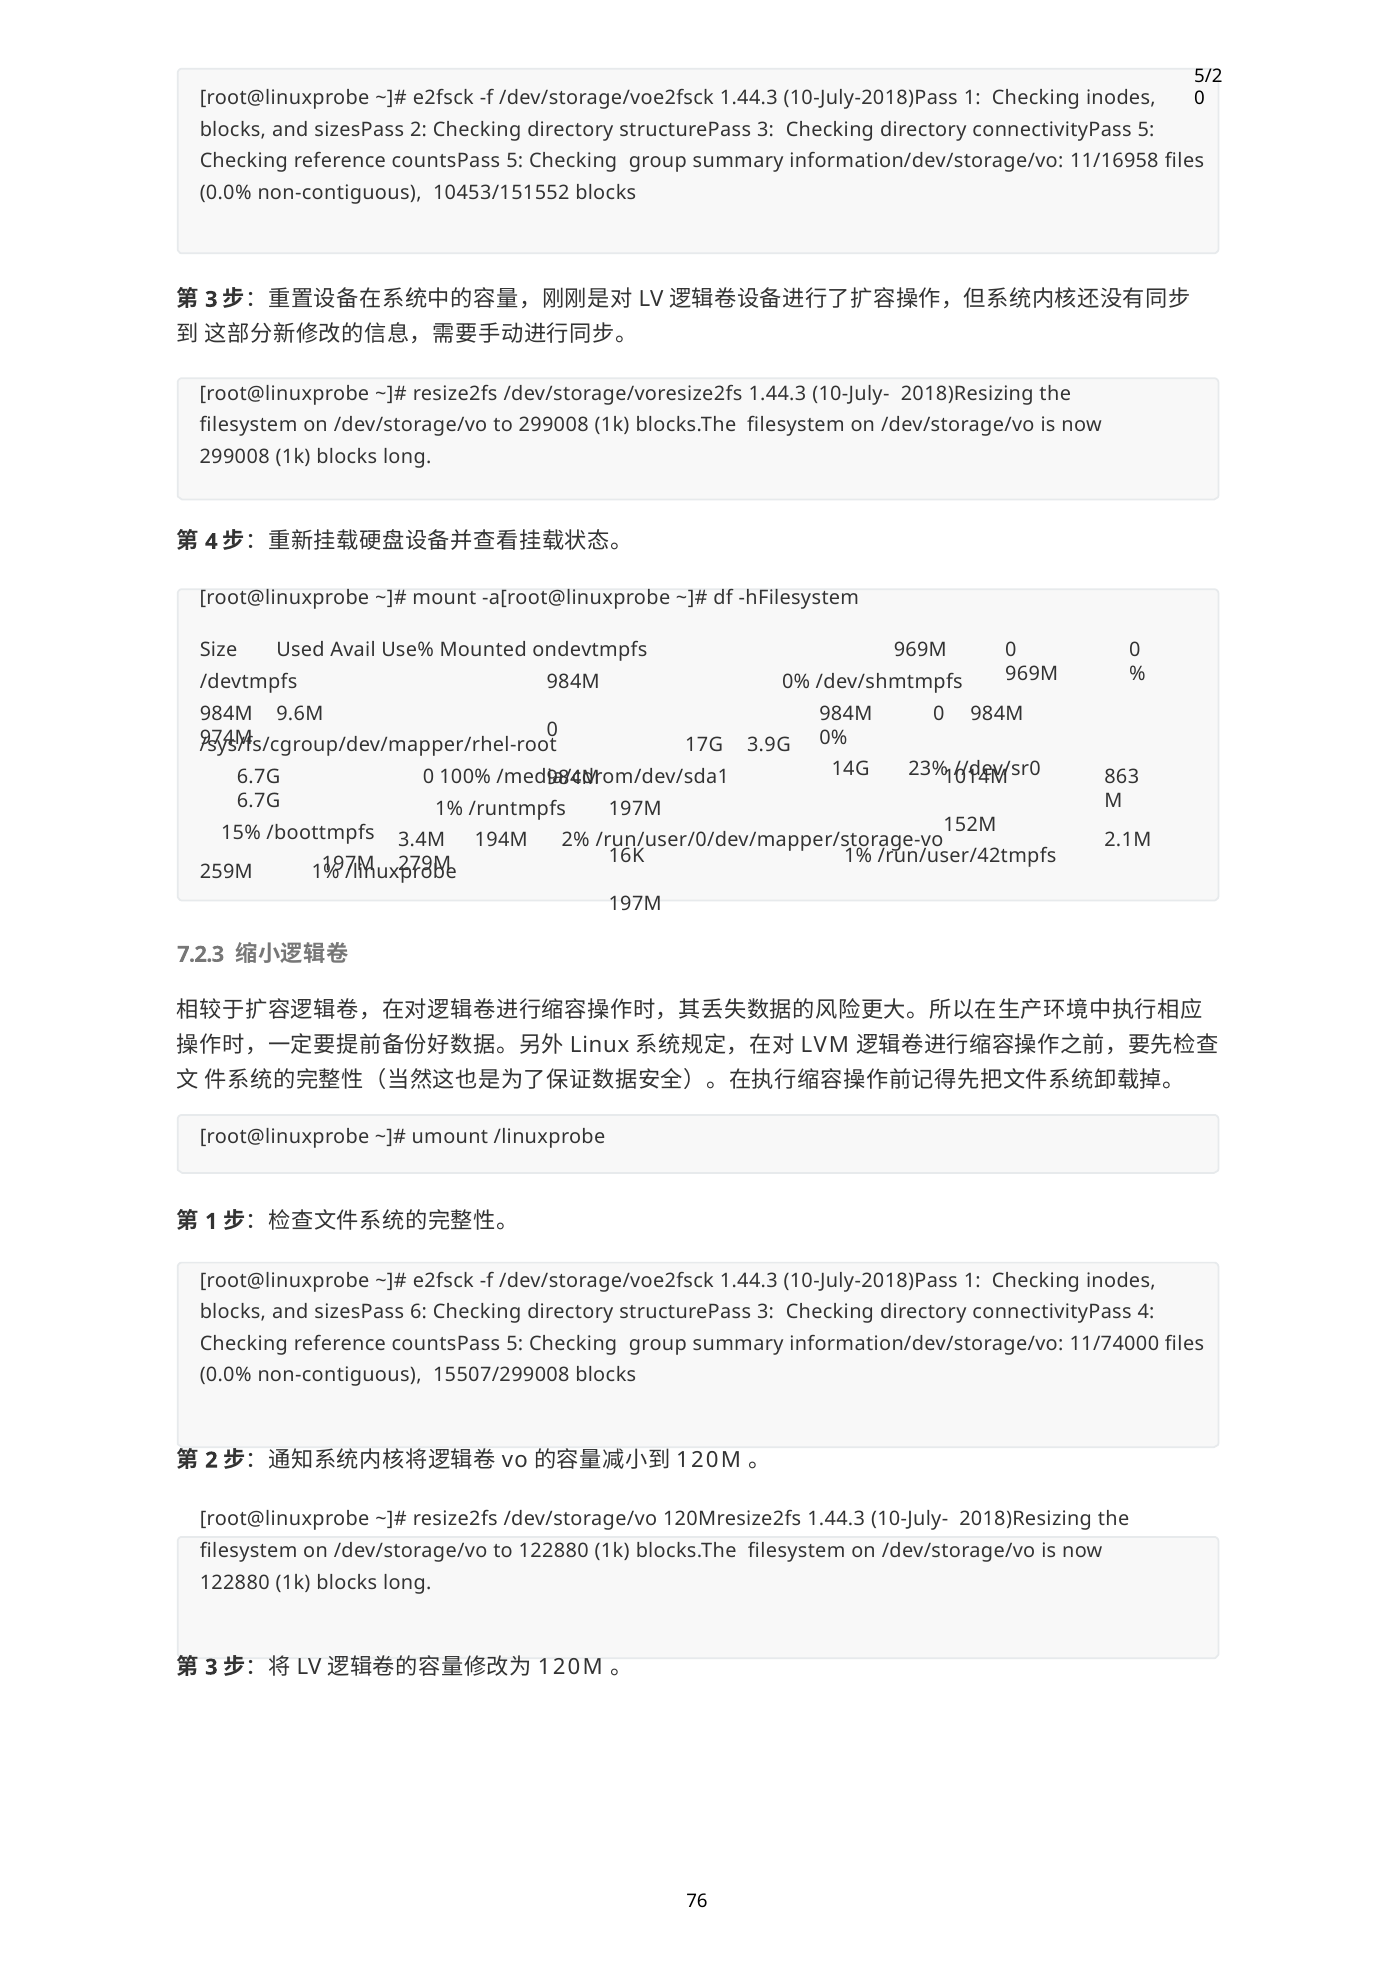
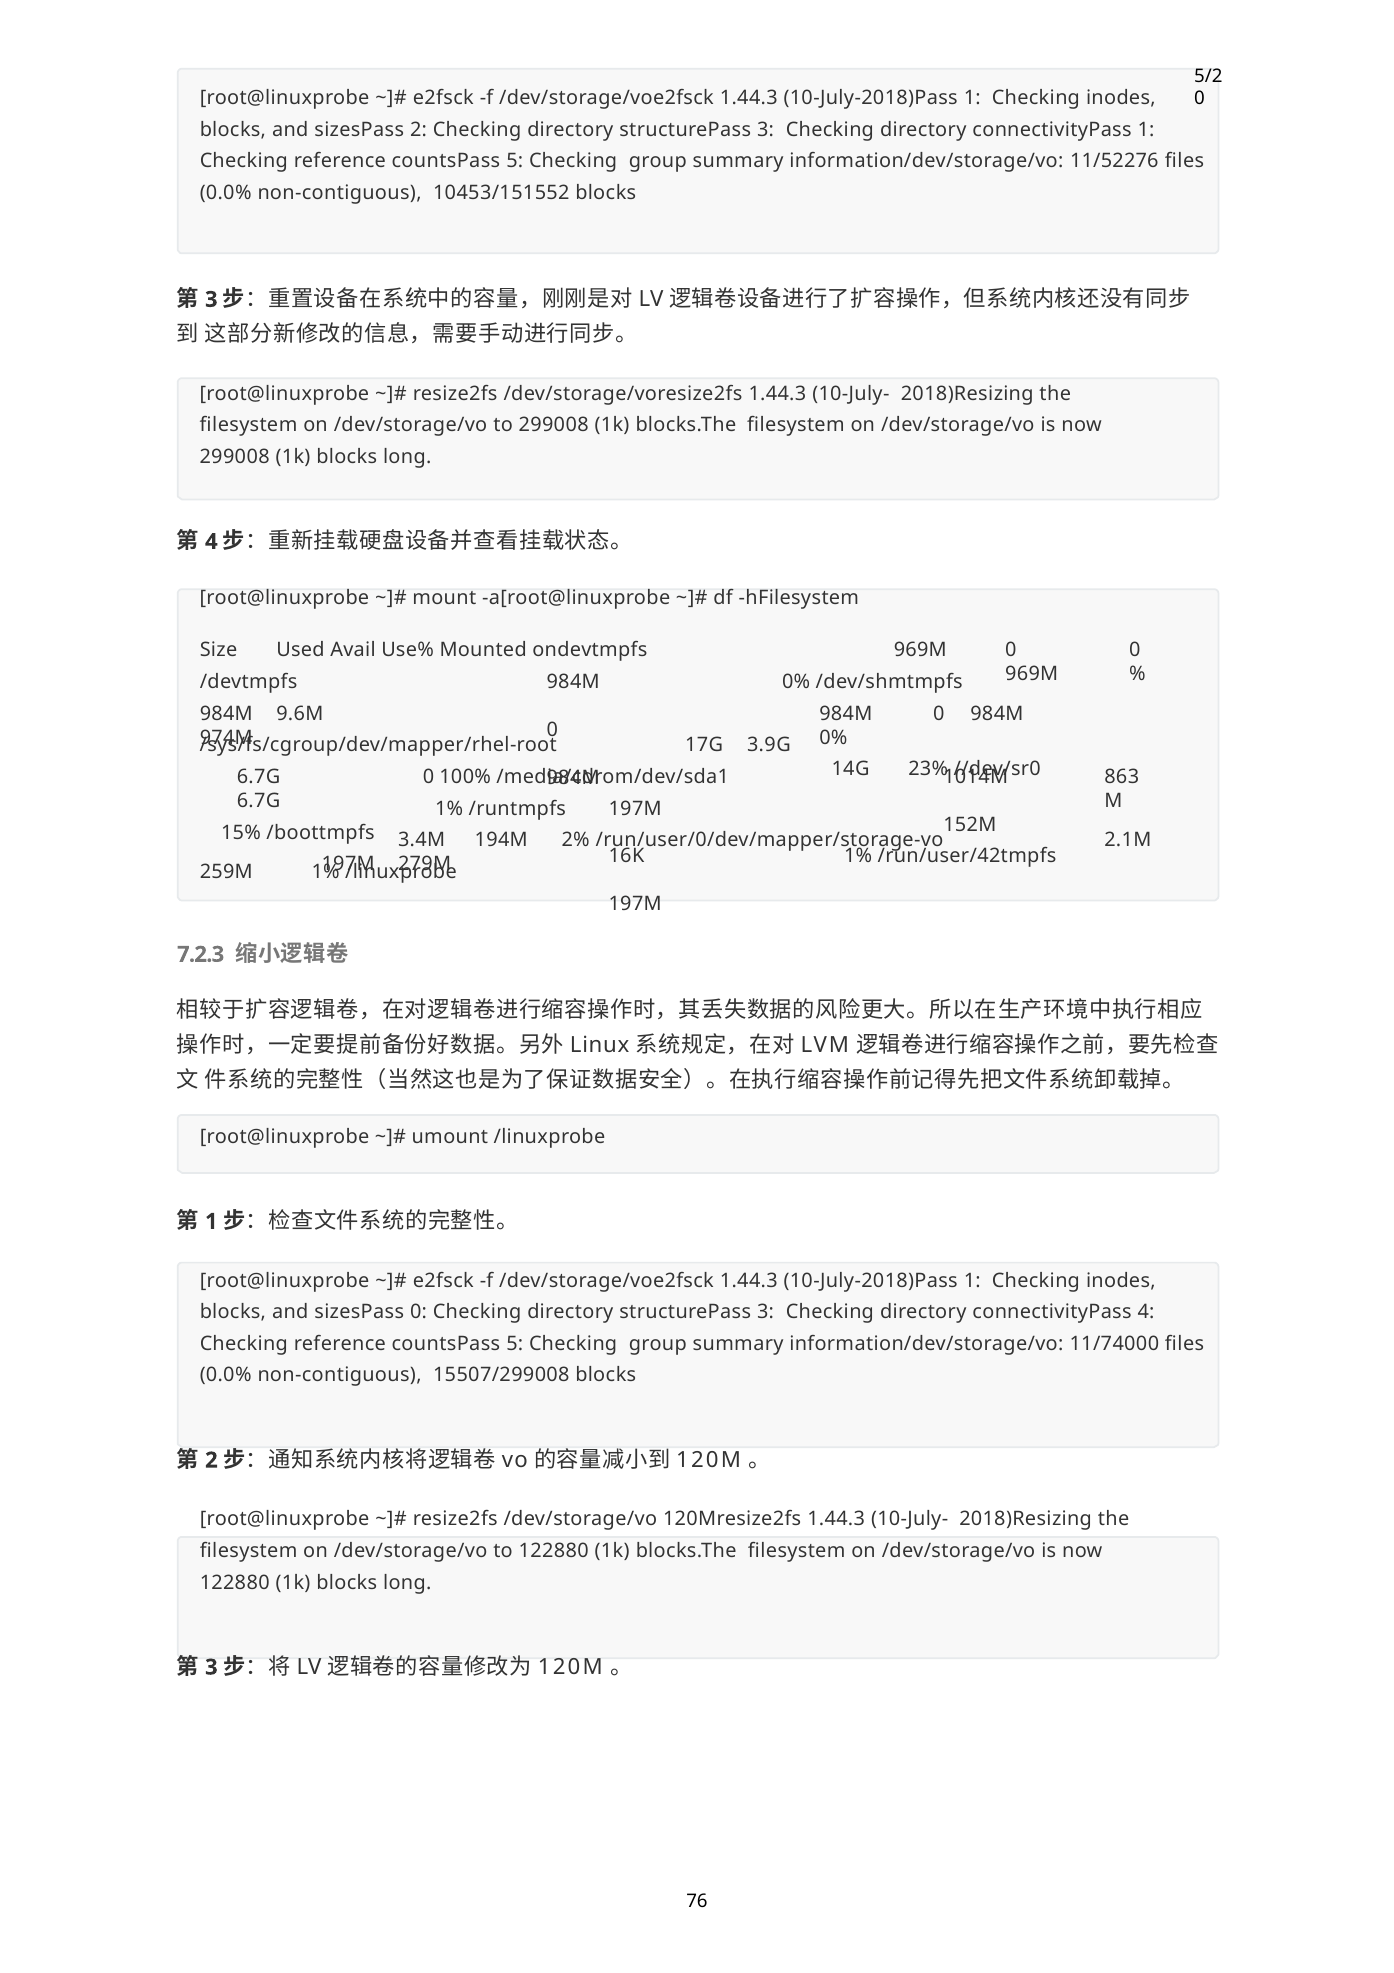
connectivityPass 5: 5 -> 1 (1146, 130)
11/16958: 11/16958 -> 11/52276 (1114, 161)
sizesPass 6: 6 -> 0 (418, 1312)
